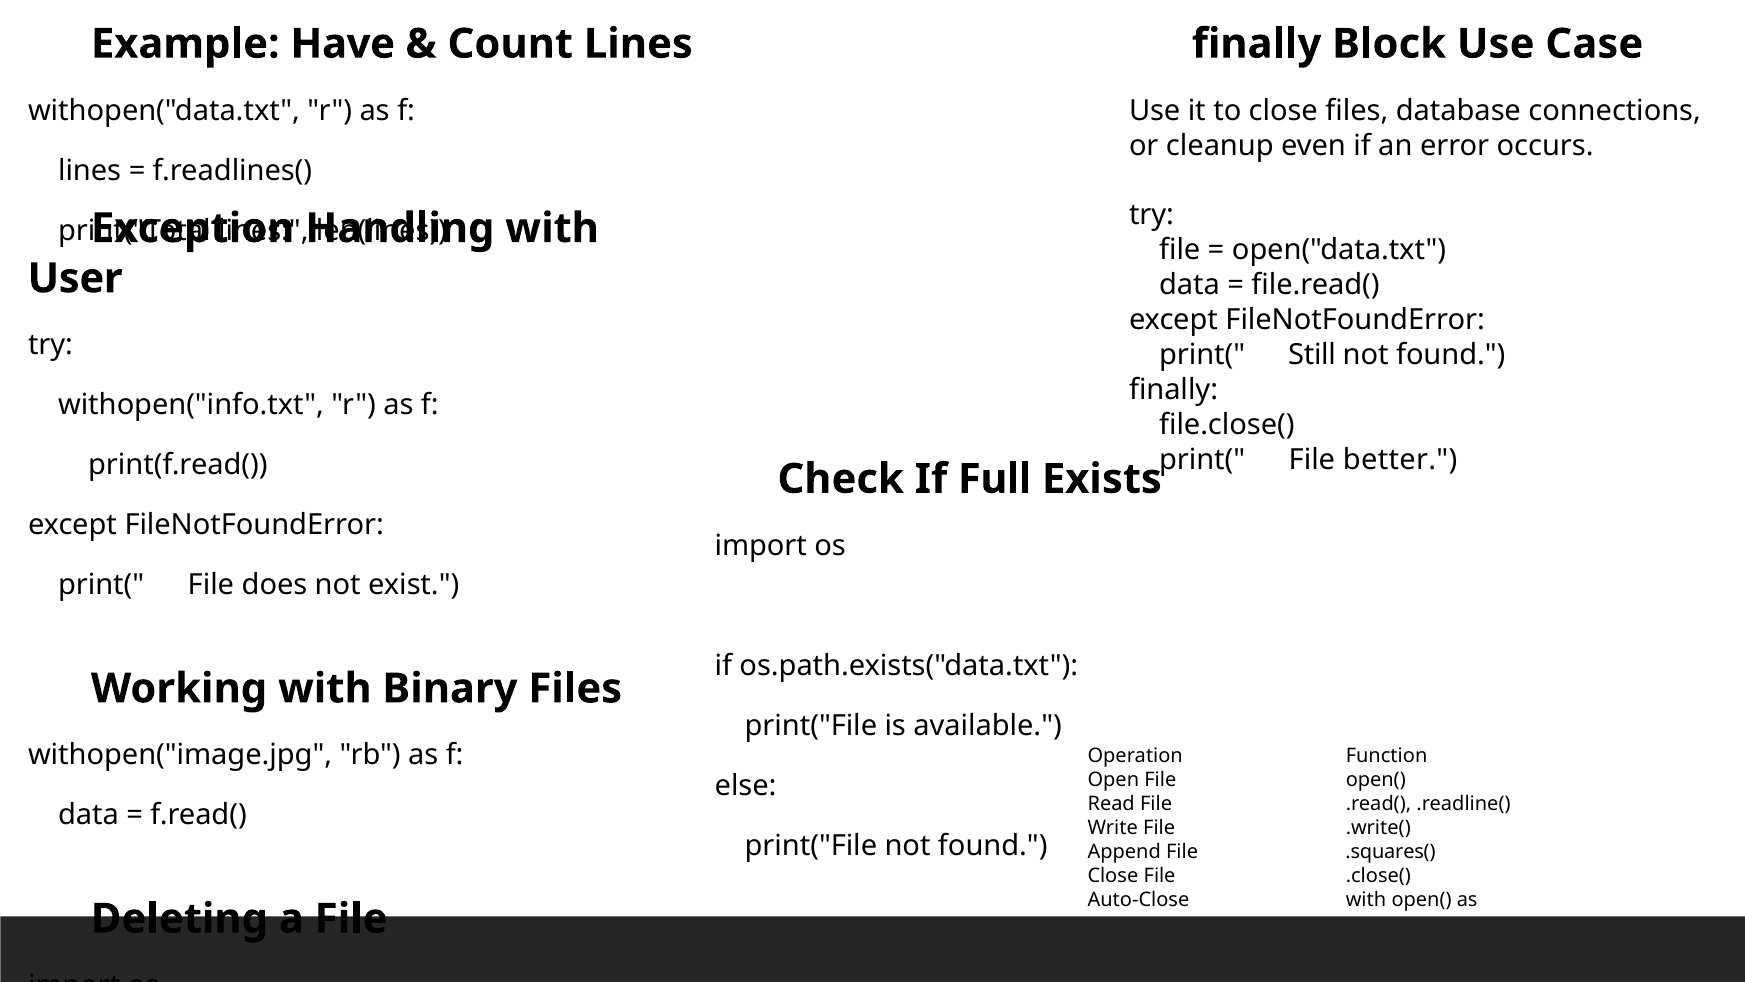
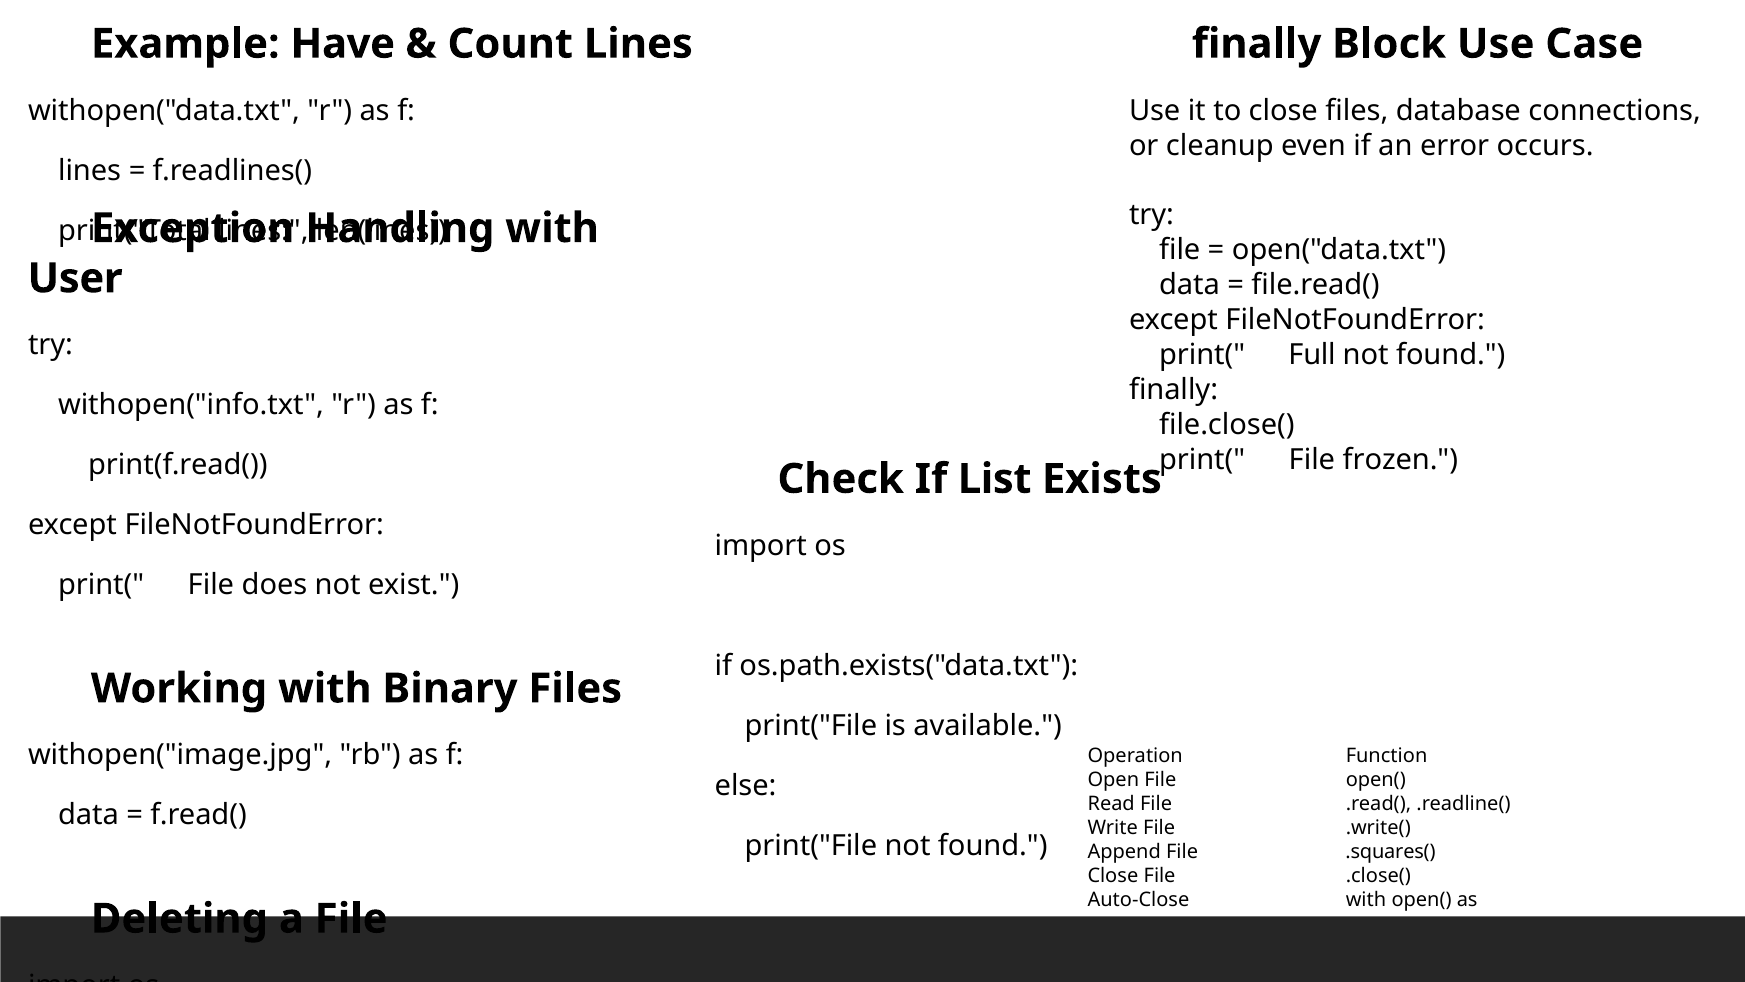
Still: Still -> Full (1312, 355)
better: better -> frozen (1400, 459)
Full: Full -> List (995, 479)
